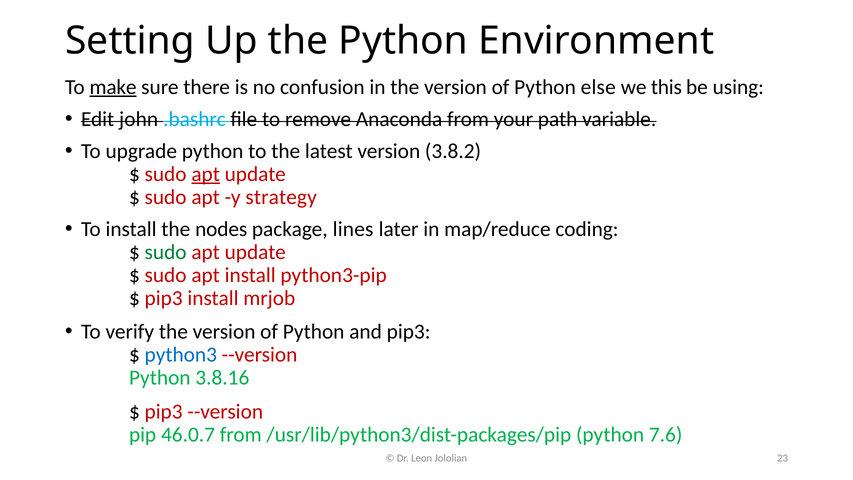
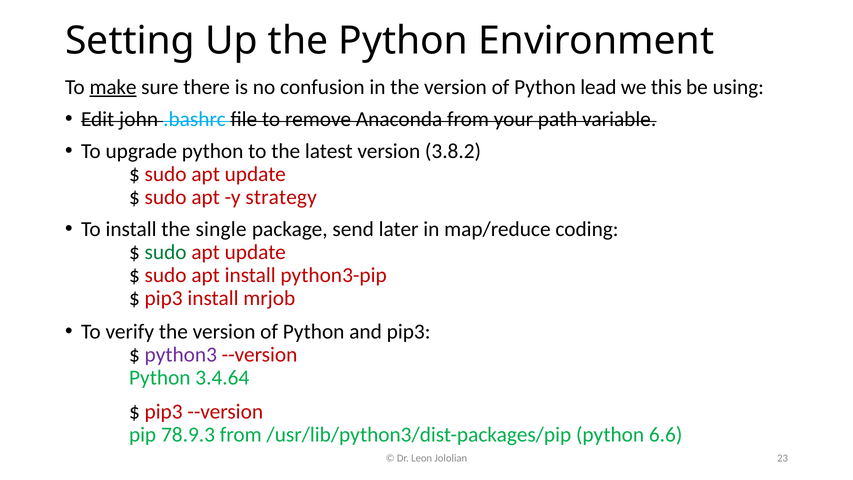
else: else -> lead (598, 87)
apt underline: present -> none (206, 174)
nodes: nodes -> single (221, 229)
lines: lines -> send (353, 229)
python3 colour: blue -> purple (181, 355)
3.8.16: 3.8.16 -> 3.4.64 (222, 378)
46.0.7: 46.0.7 -> 78.9.3 (188, 434)
7.6: 7.6 -> 6.6 (666, 434)
